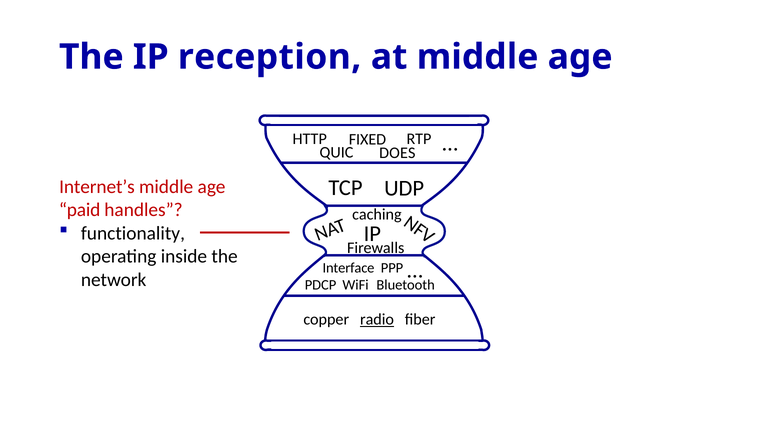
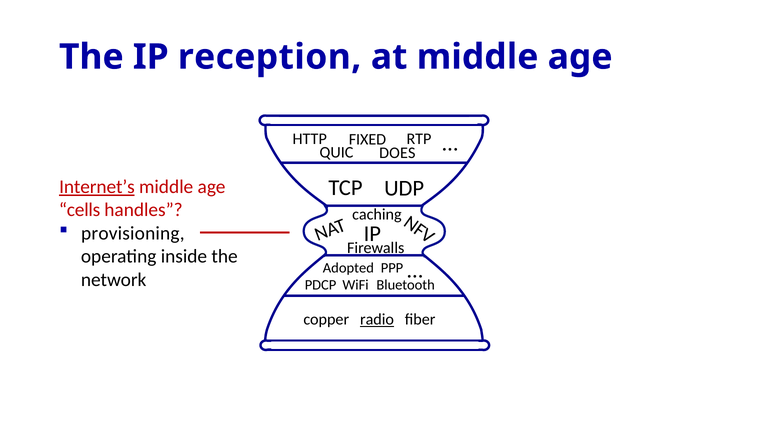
Internet’s underline: none -> present (97, 187)
paid: paid -> cells (80, 210)
functionality: functionality -> provisioning (133, 233)
Interface: Interface -> Adopted (348, 268)
